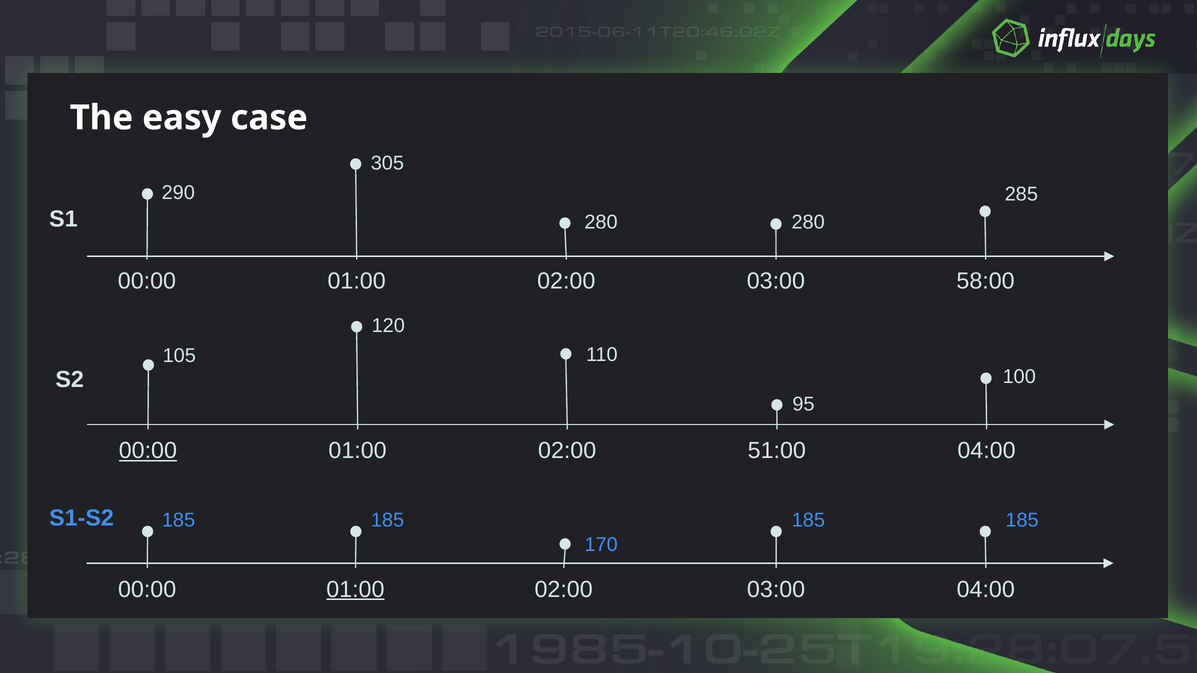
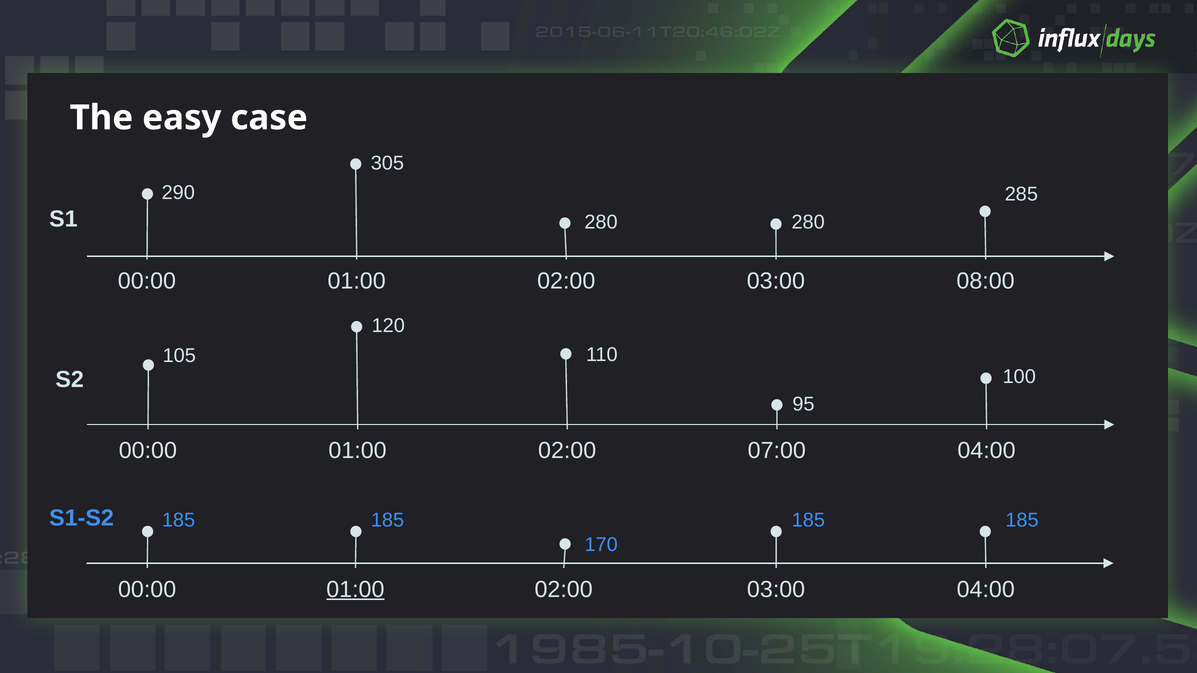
58:00: 58:00 -> 08:00 (986, 281)
00:00 underline: present -> none (148, 451)
51:00: 51:00 -> 07:00 (777, 451)
